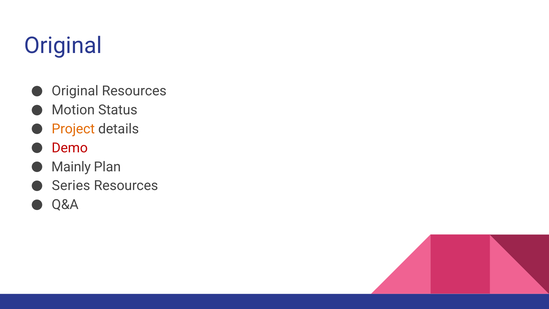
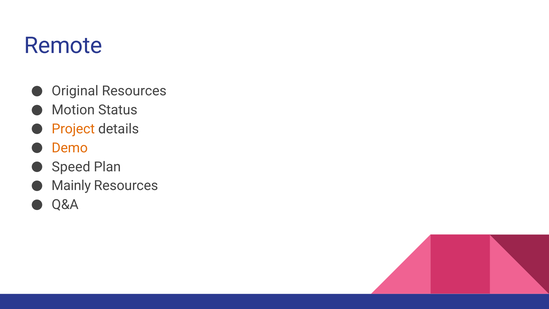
Original: Original -> Remote (63, 45)
Demo colour: red -> orange (70, 148)
Mainly: Mainly -> Speed (71, 167)
Series: Series -> Mainly (71, 186)
